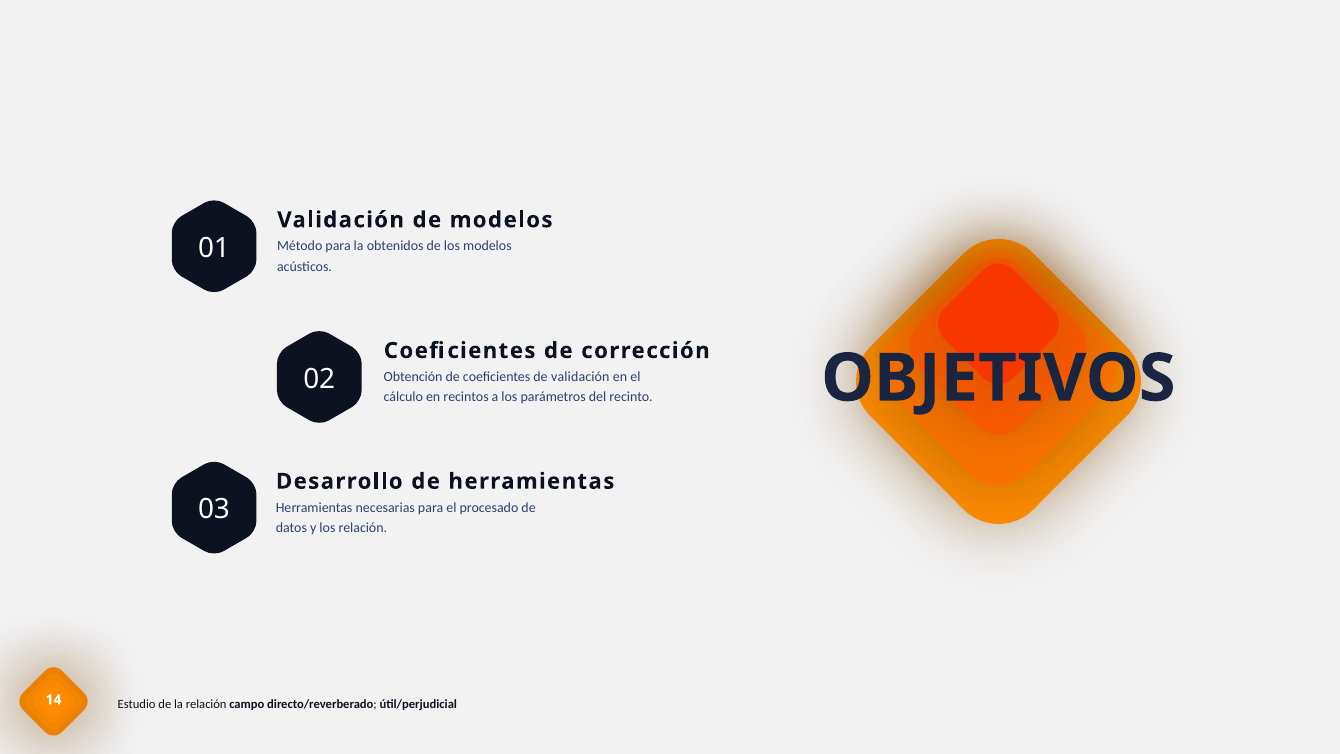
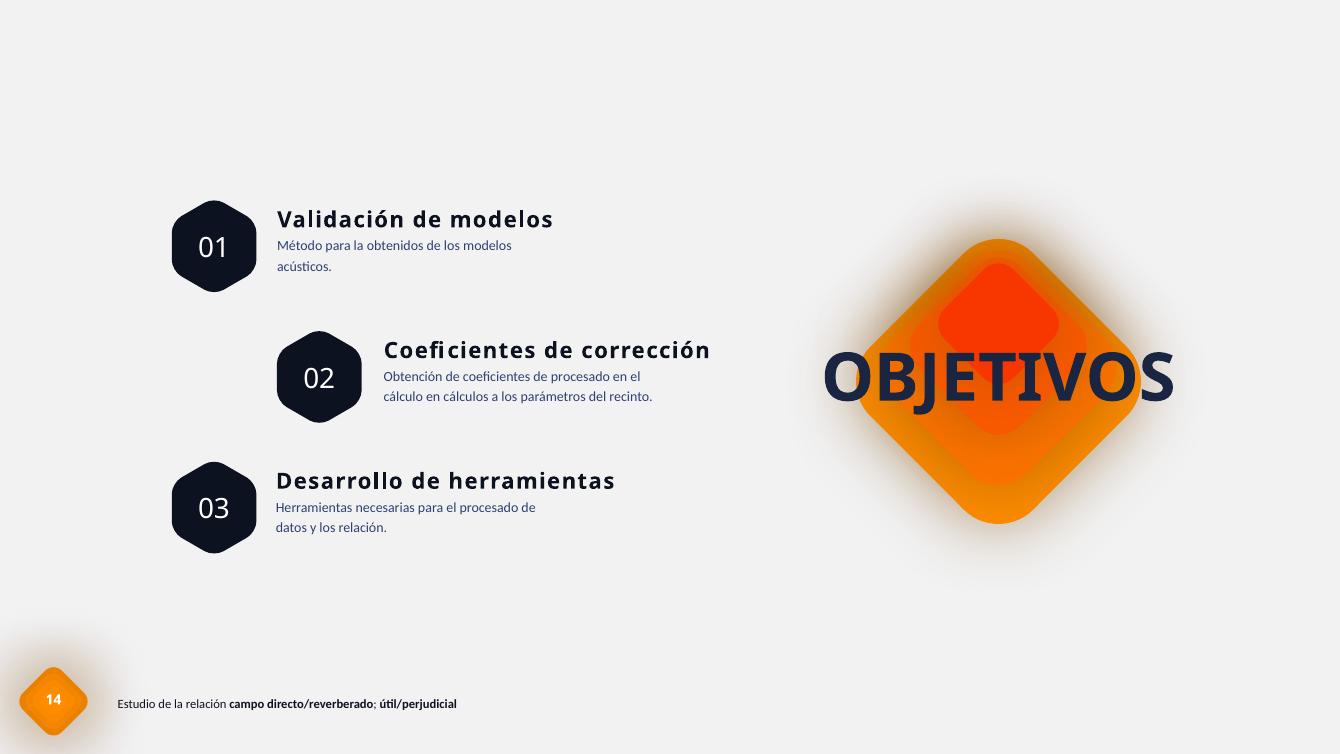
de validación: validación -> procesado (580, 377)
recintos: recintos -> cálculos (466, 397)
